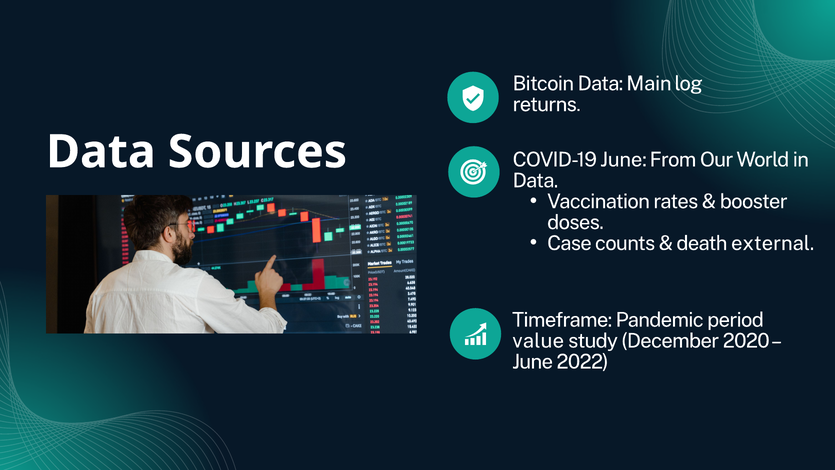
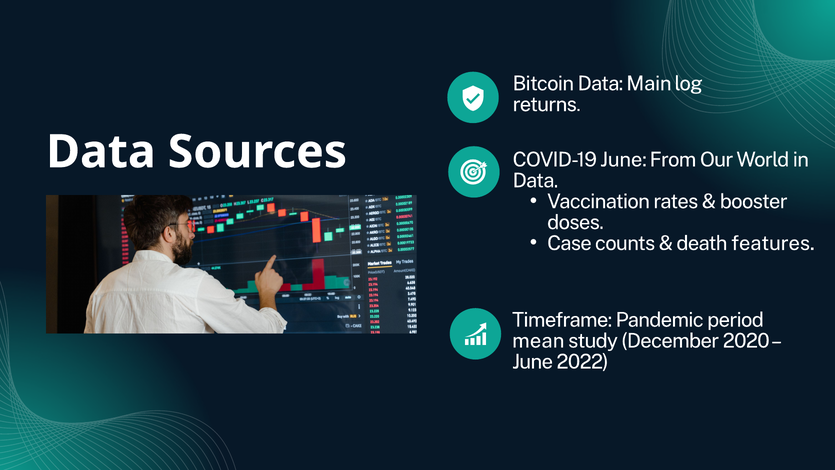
external: external -> features (773, 243)
value: value -> mean (538, 341)
